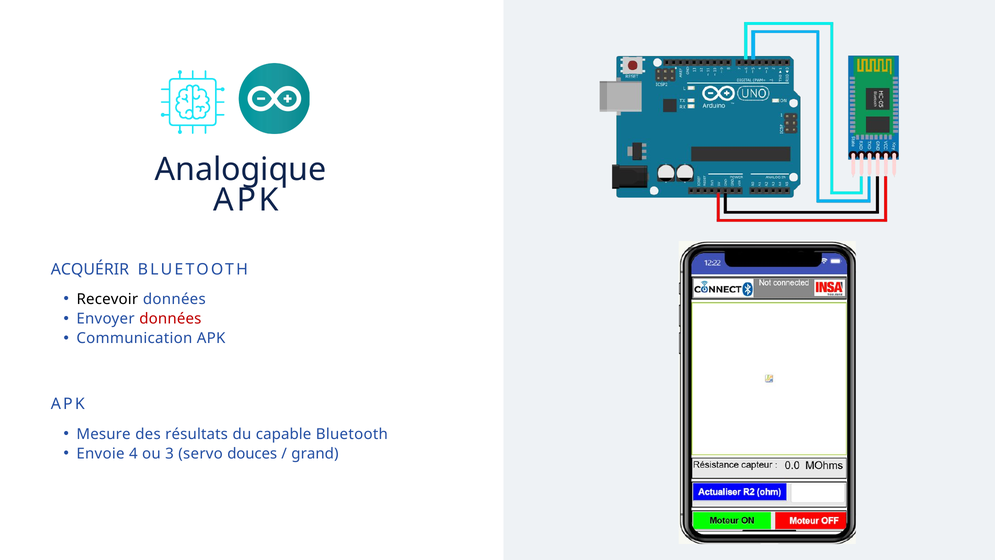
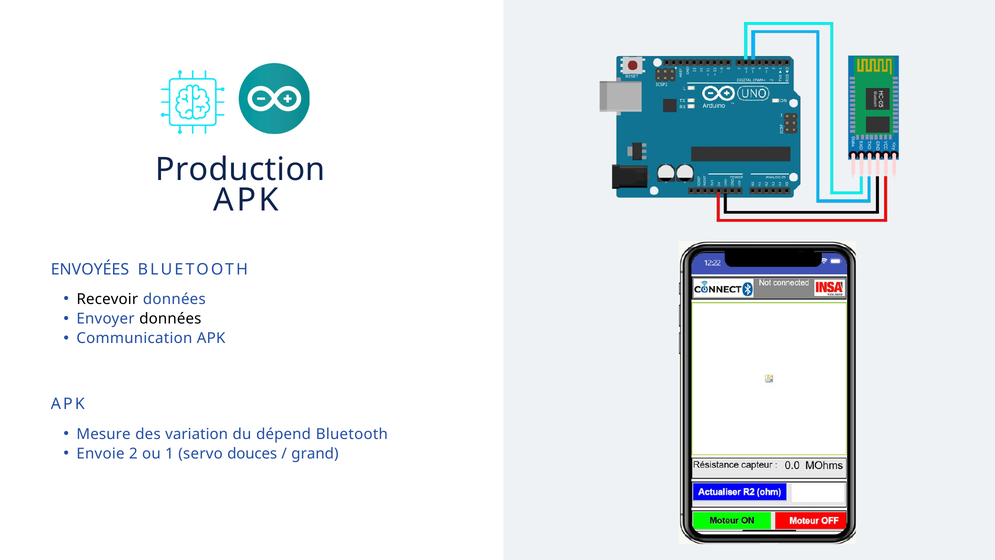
Analogique: Analogique -> Production (240, 169)
ACQUÉRIR: ACQUÉRIR -> ENVOYÉES (90, 269)
données colour: red -> black (170, 319)
résultats: résultats -> variation (197, 434)
capable: capable -> dépend (284, 434)
4: 4 -> 2 (133, 453)
3: 3 -> 1 (170, 453)
